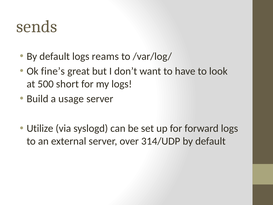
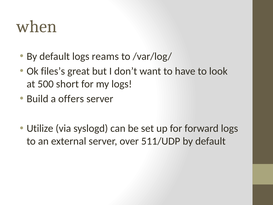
sends: sends -> when (37, 26)
fine’s: fine’s -> files’s (53, 71)
usage: usage -> offers (71, 99)
314/UDP: 314/UDP -> 511/UDP (161, 141)
